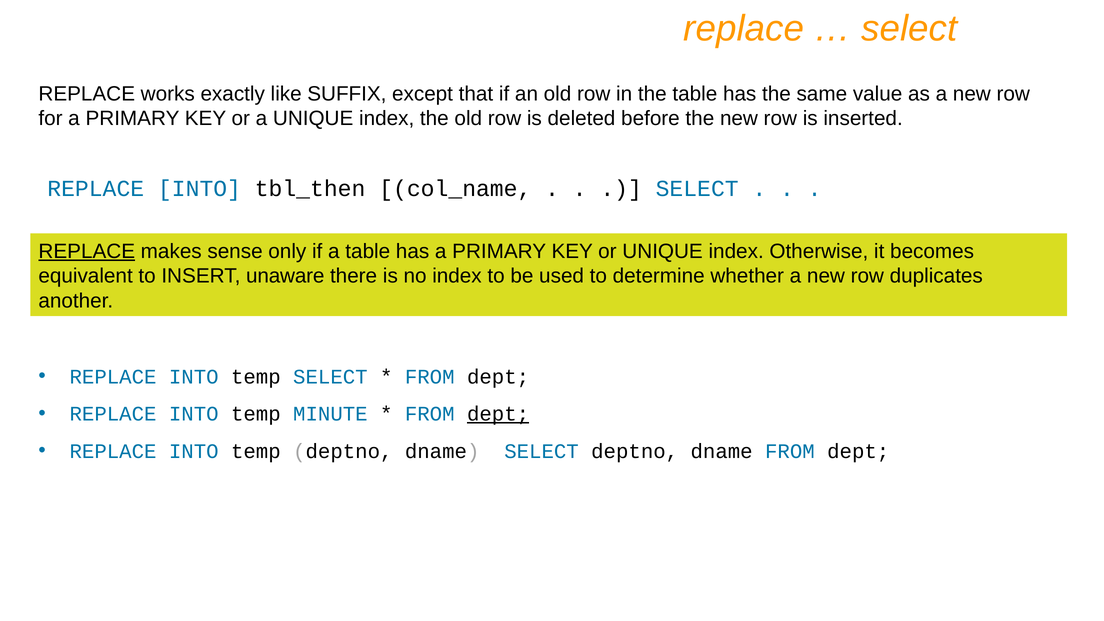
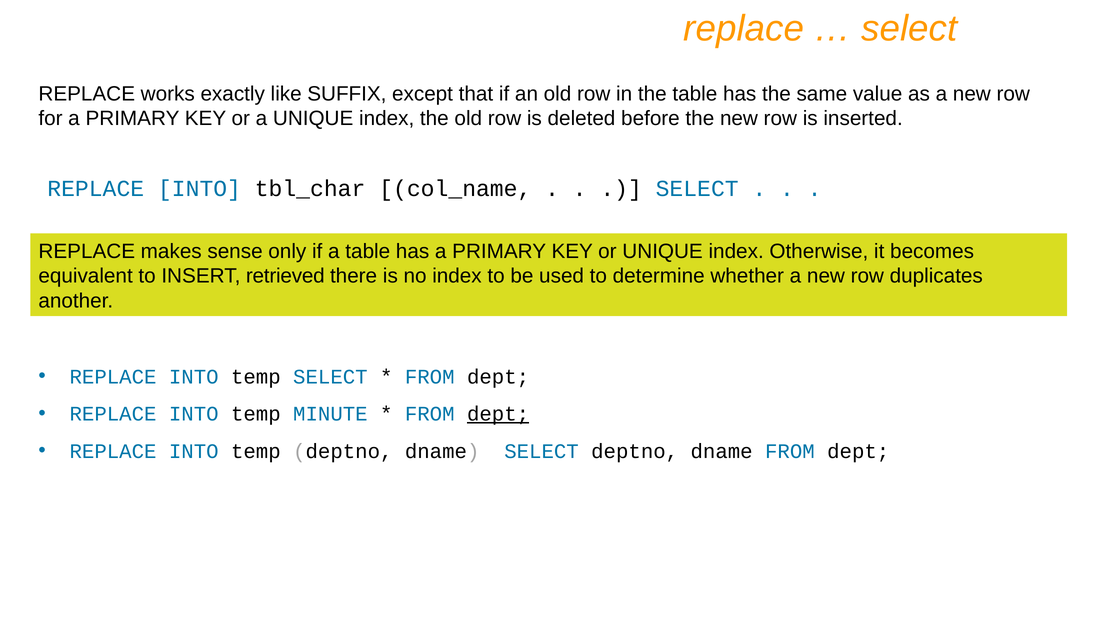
tbl_then: tbl_then -> tbl_char (310, 189)
REPLACE underline: present -> none (87, 251)
unaware: unaware -> retrieved (285, 276)
